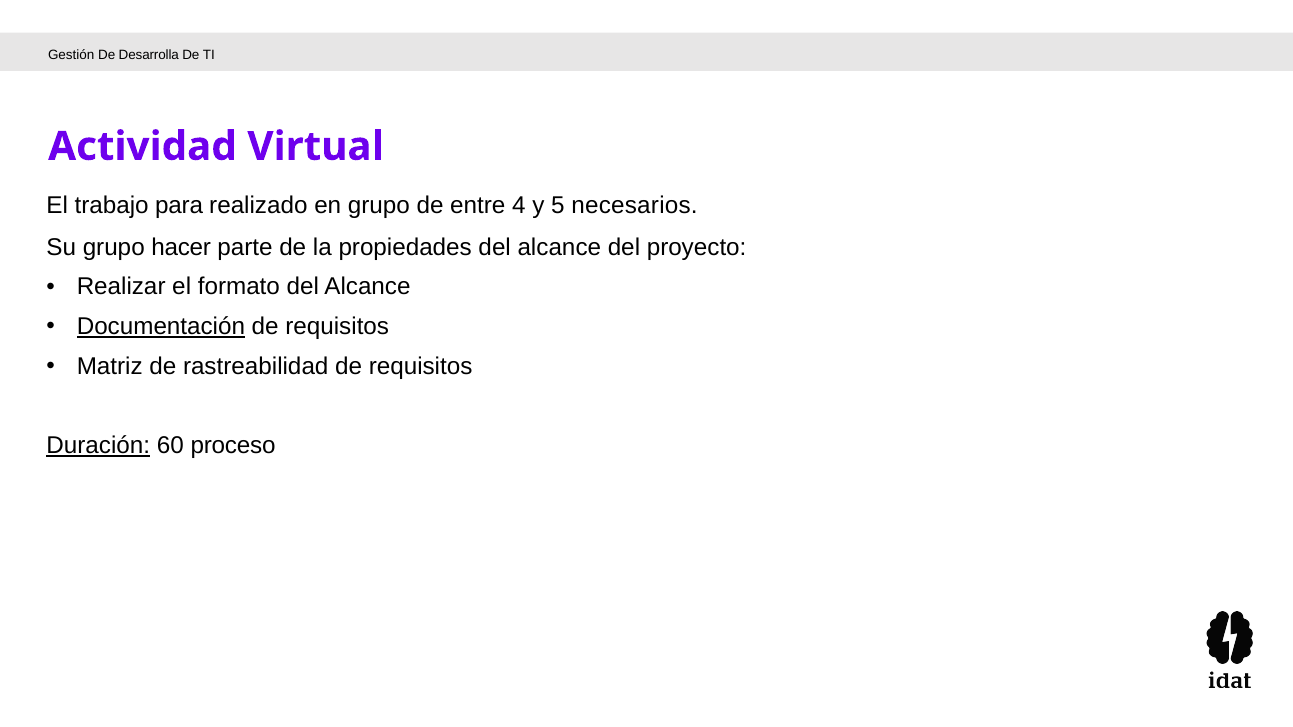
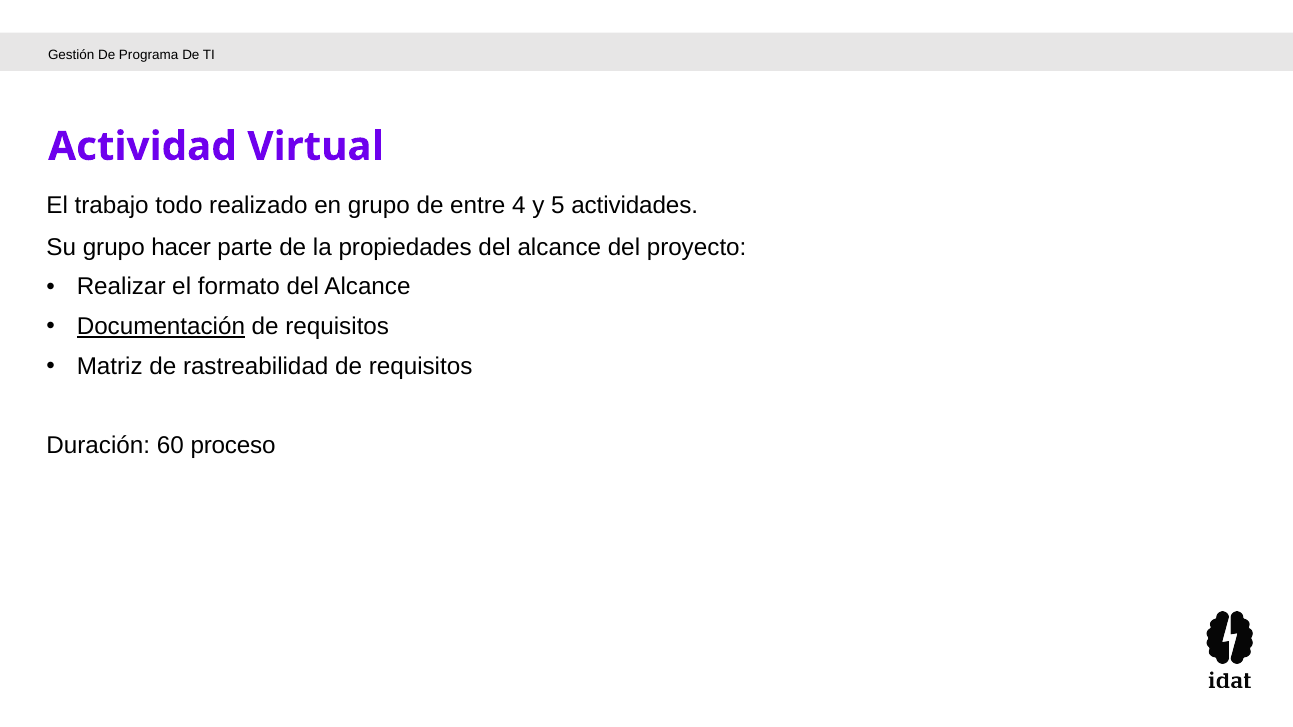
Desarrolla: Desarrolla -> Programa (149, 55)
para: para -> todo (179, 205)
necesarios: necesarios -> actividades (635, 205)
Duración underline: present -> none (98, 446)
